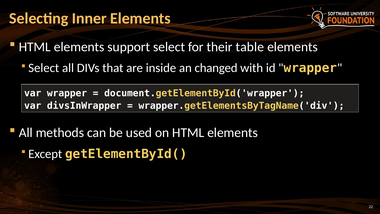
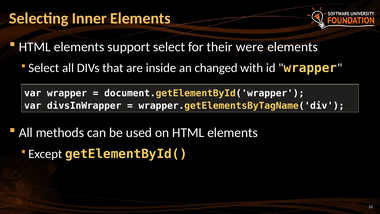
table: table -> were (250, 47)
